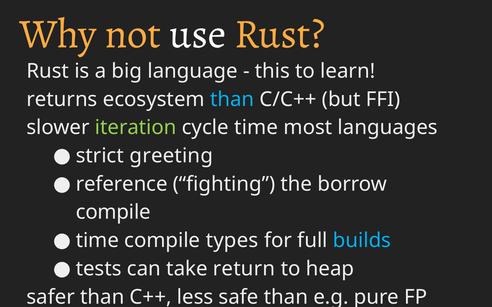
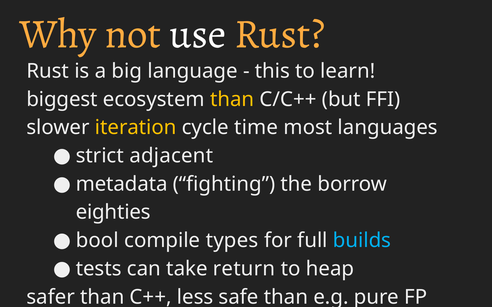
returns: returns -> biggest (62, 99)
than colour: light blue -> yellow (232, 99)
iteration colour: light green -> yellow (136, 128)
greeting: greeting -> adjacent (171, 156)
reference: reference -> metadata (122, 184)
compile: compile -> eighties (113, 213)
time: time -> bool (97, 241)
